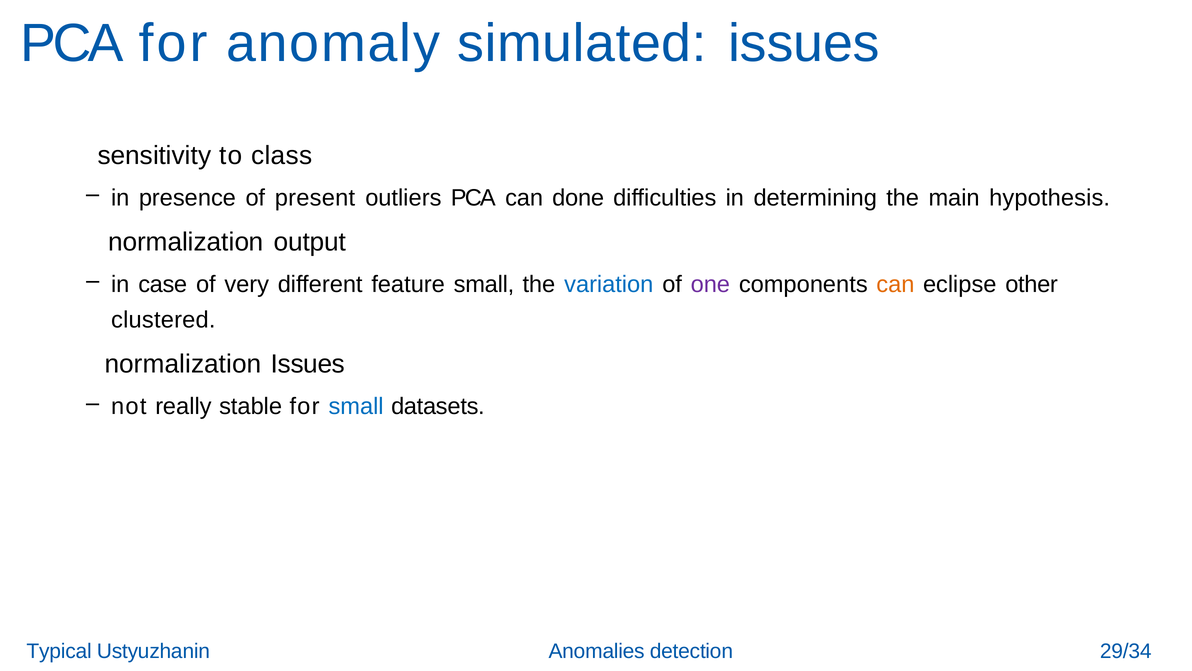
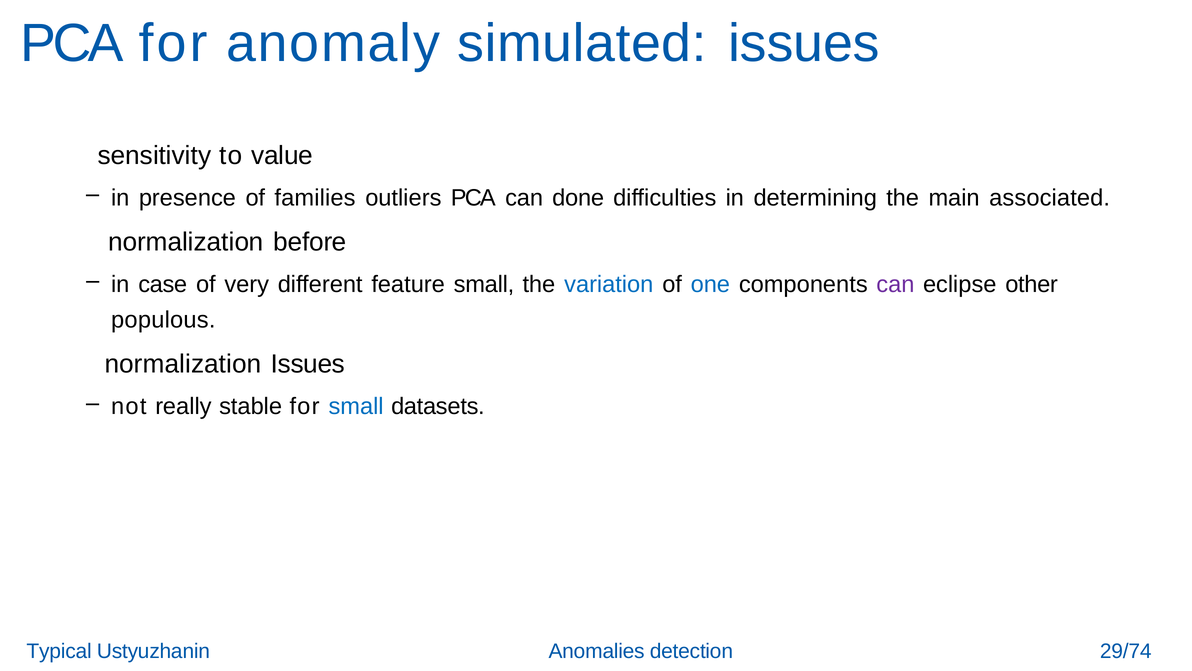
class: class -> value (282, 155)
present: present -> families (315, 198)
hypothesis: hypothesis -> associated (1050, 198)
output: output -> before (310, 242)
one colour: purple -> blue (710, 284)
can colour: orange -> purple (895, 284)
clustered: clustered -> populous (163, 320)
29/34: 29/34 -> 29/74 (1126, 651)
